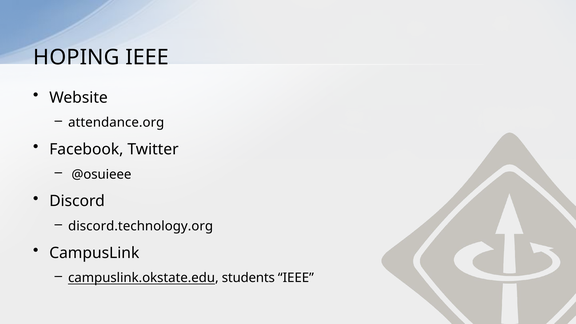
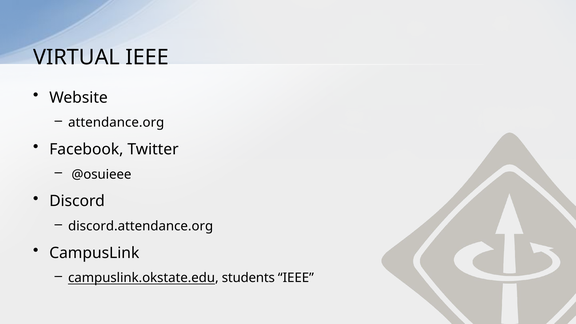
HOPING: HOPING -> VIRTUAL (77, 57)
discord.technology.org: discord.technology.org -> discord.attendance.org (141, 226)
